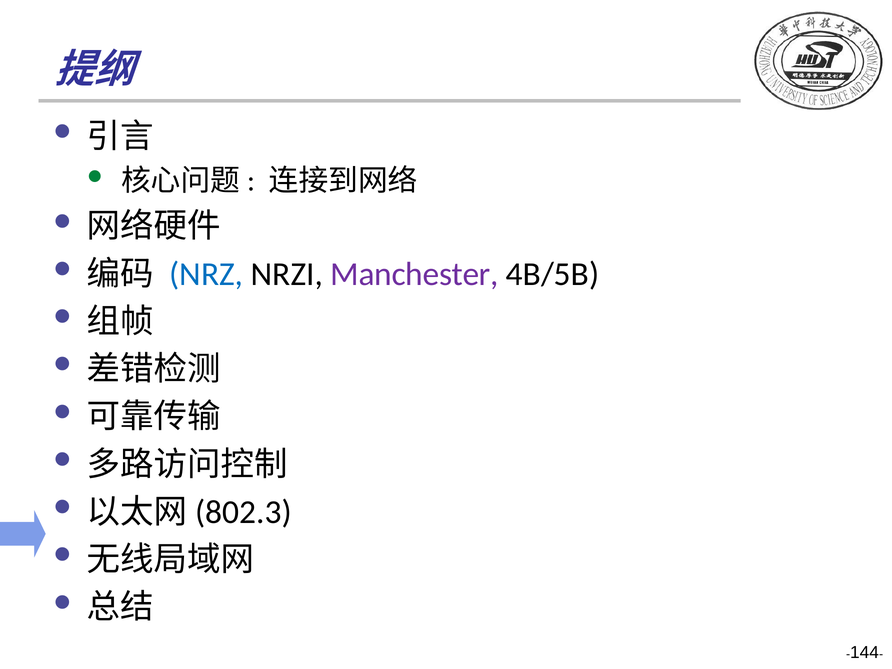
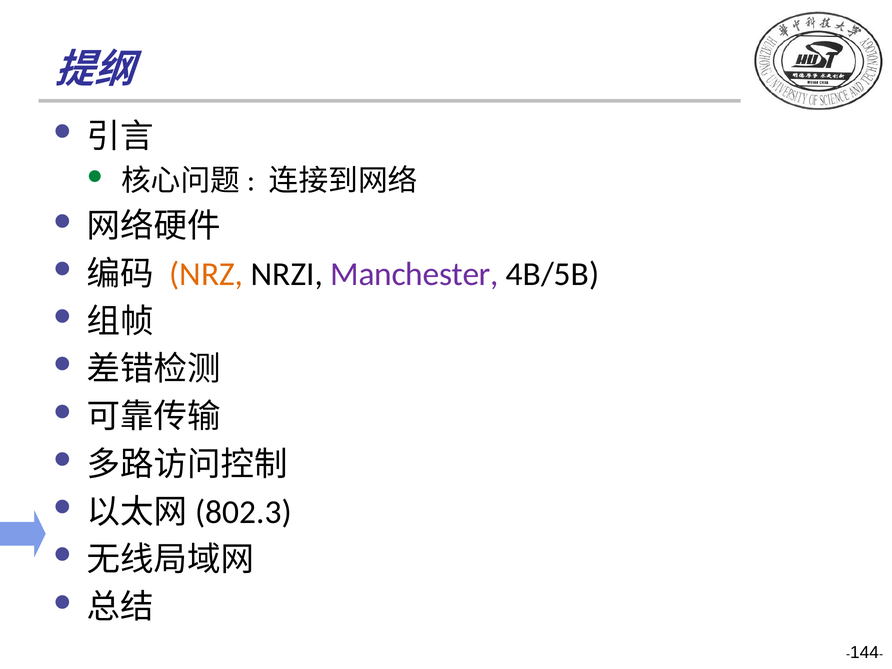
NRZ colour: blue -> orange (206, 274)
